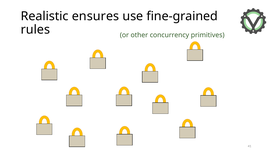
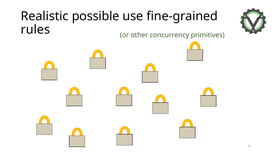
ensures: ensures -> possible (96, 16)
